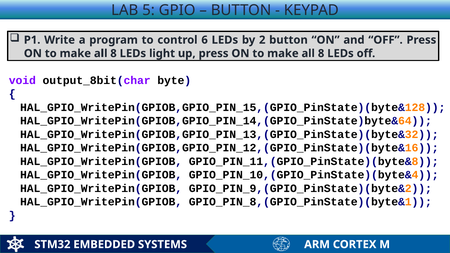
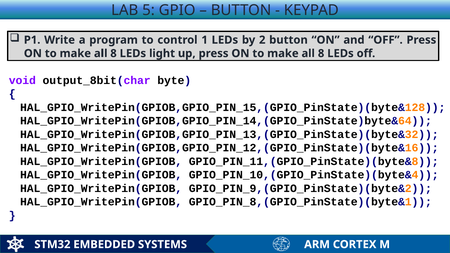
6: 6 -> 1 (205, 40)
